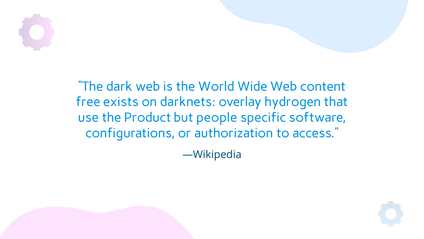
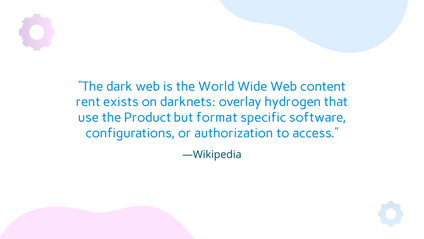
free: free -> rent (88, 102)
people: people -> format (217, 117)
